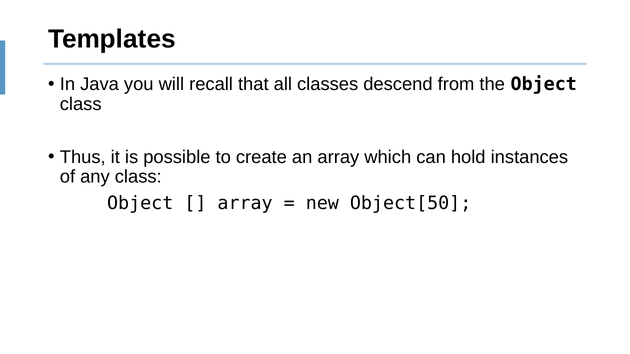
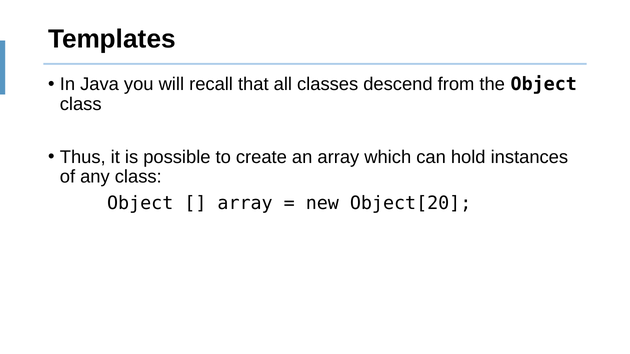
Object[50: Object[50 -> Object[20 (411, 203)
